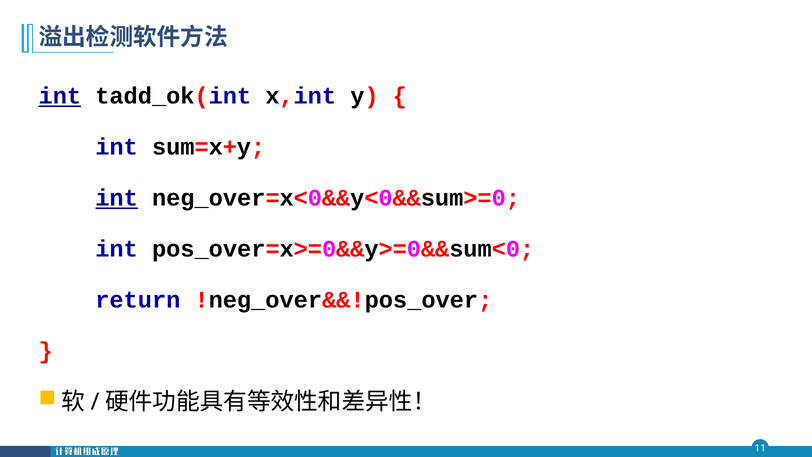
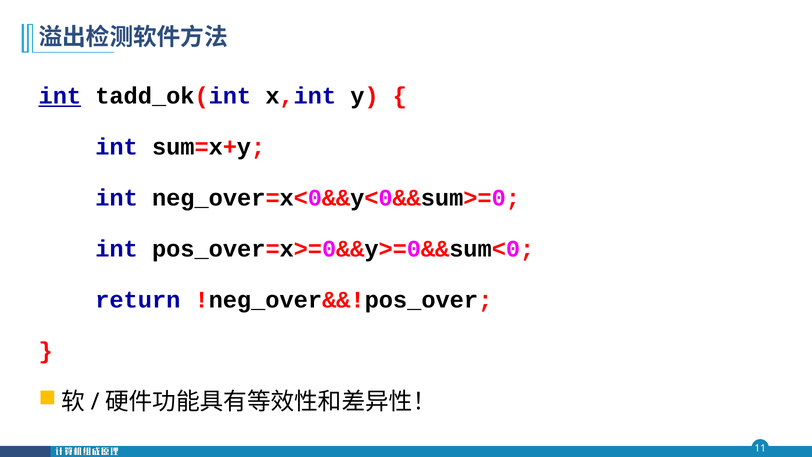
int underline: present -> none (117, 198)
